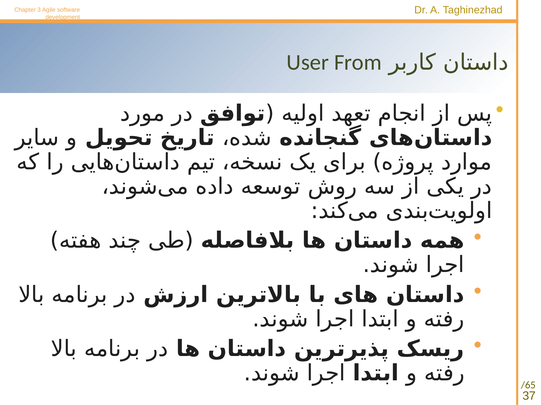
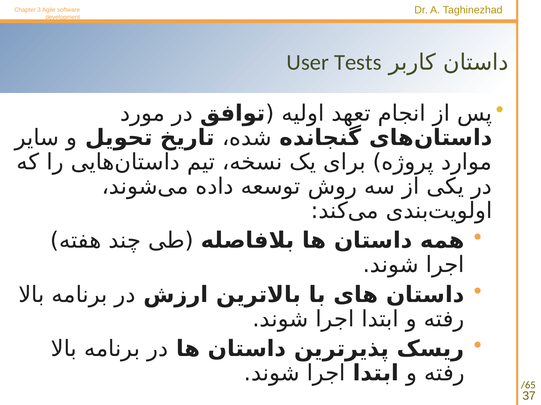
From: From -> Tests (358, 63)
